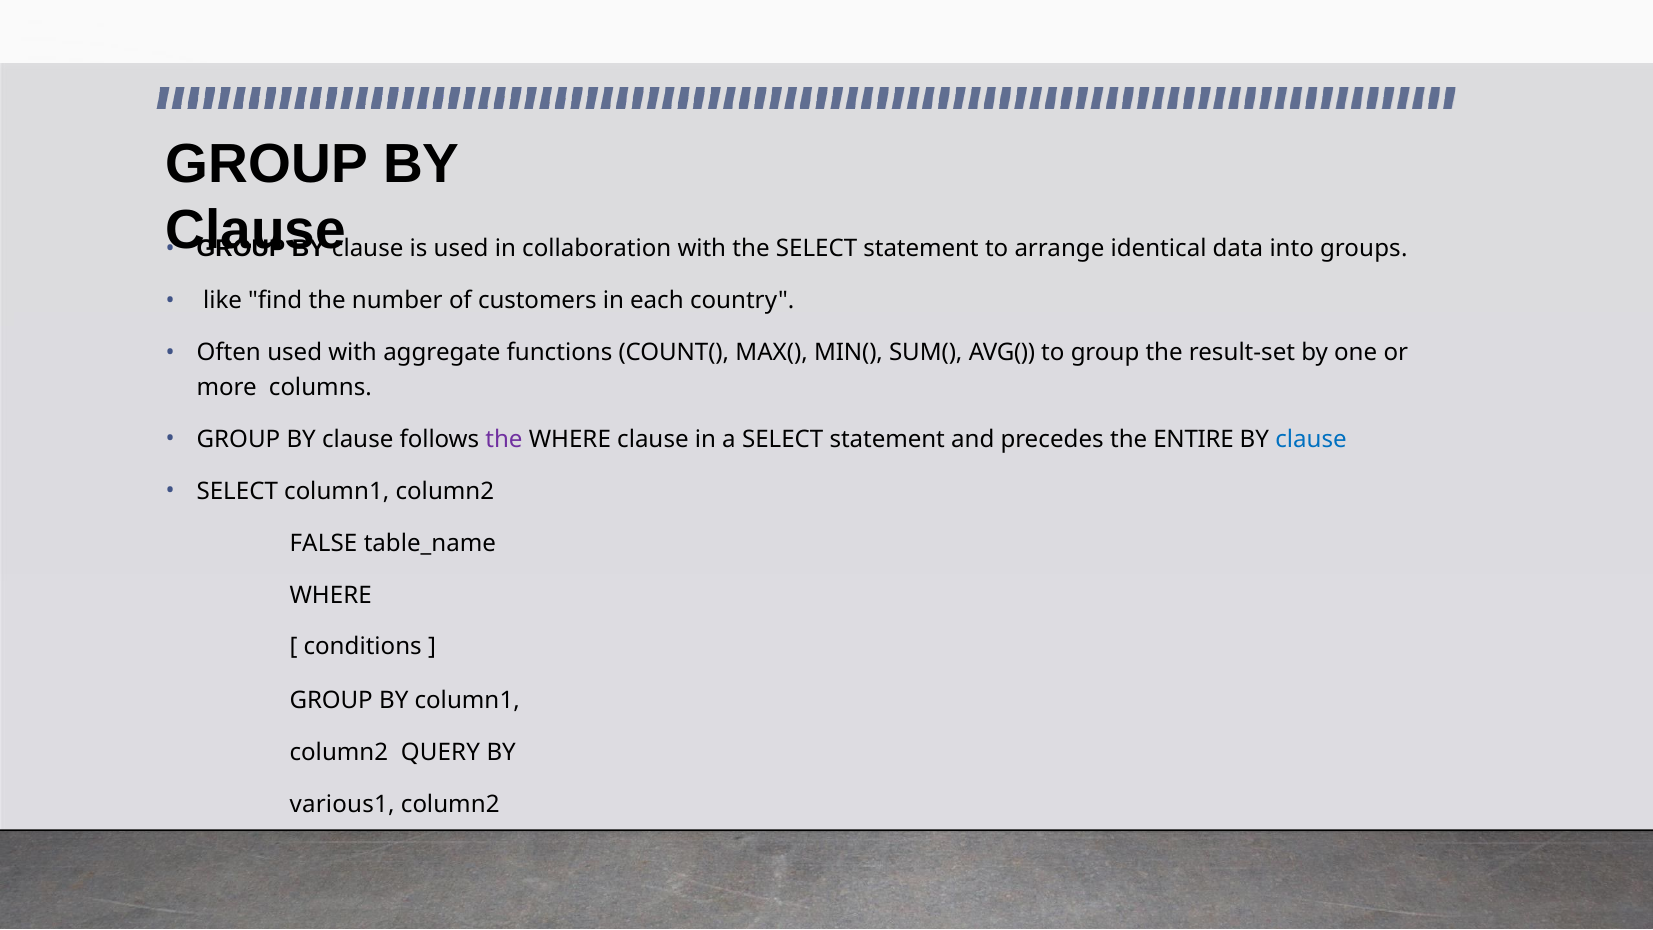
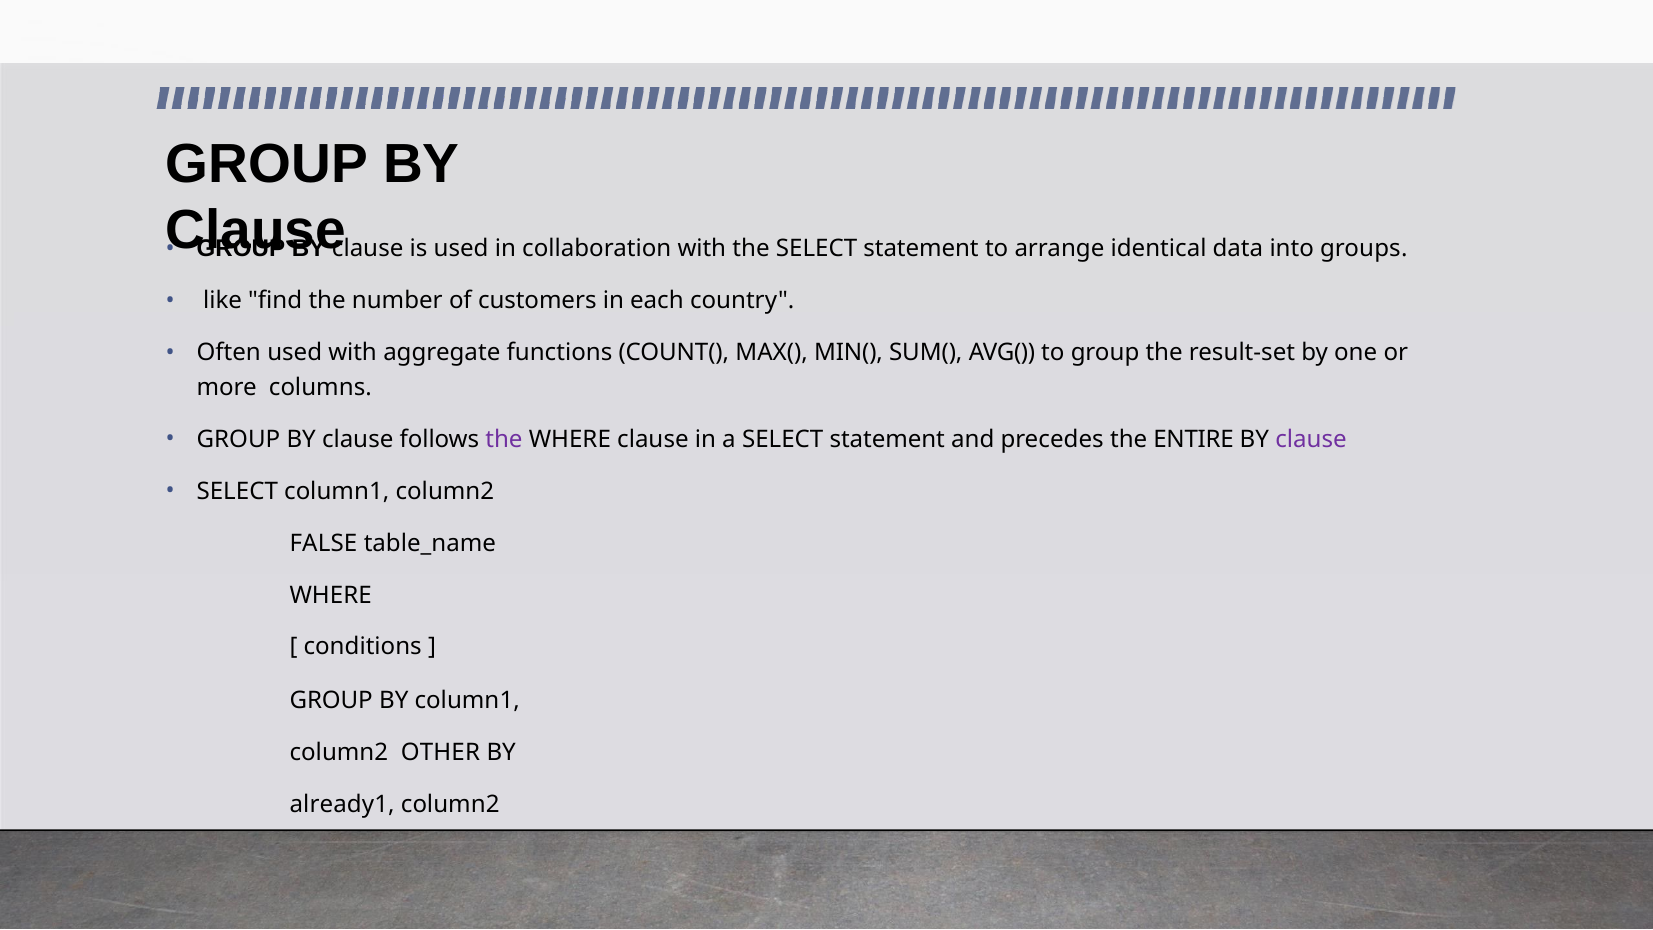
clause colour: blue -> purple (1311, 439)
QUERY: QUERY -> OTHER (440, 753)
various1: various1 -> already1 (342, 805)
